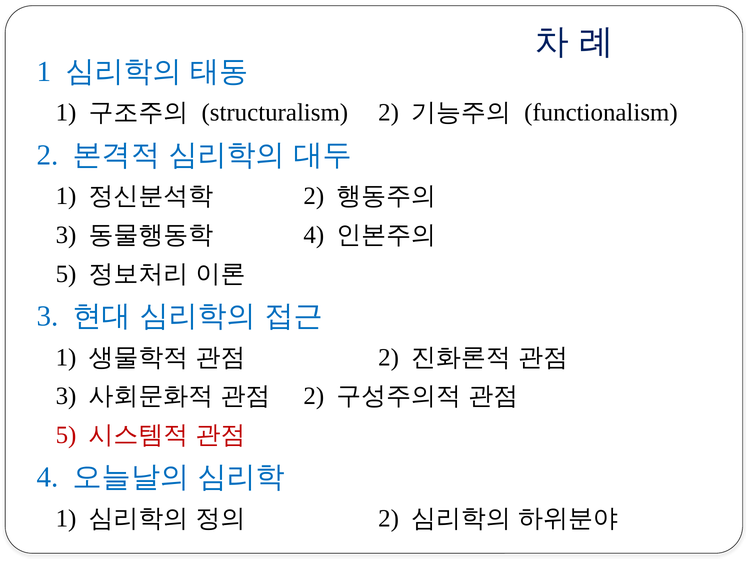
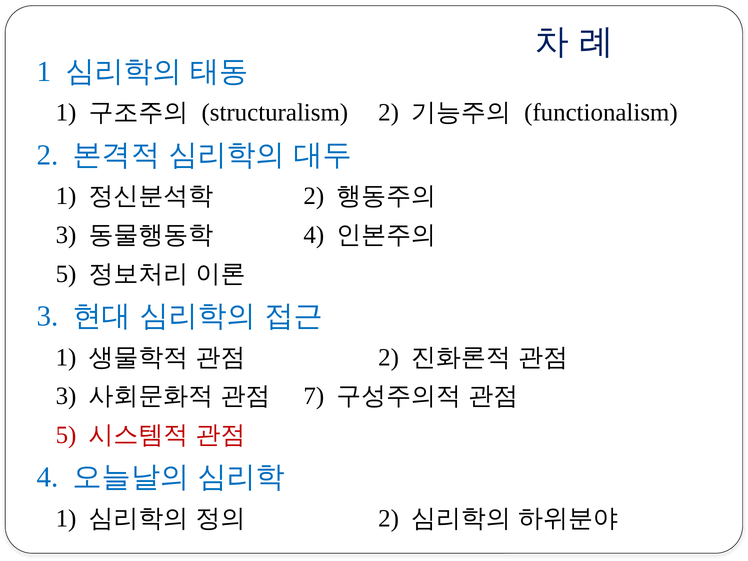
2: 2 -> 7 (314, 396)
